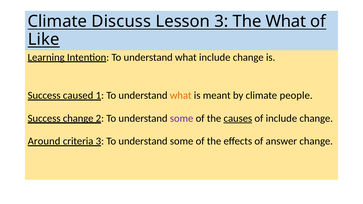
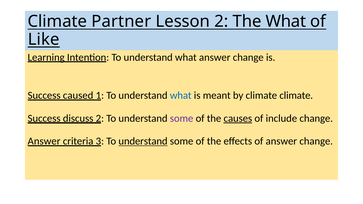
Discuss: Discuss -> Partner (121, 22)
Lesson 3: 3 -> 2 (221, 22)
what include: include -> answer (215, 57)
what colour: orange -> blue (181, 96)
climate people: people -> climate (296, 96)
Success change: change -> discuss (78, 118)
Around: Around -> Answer (44, 141)
understand underline: none -> present (143, 141)
